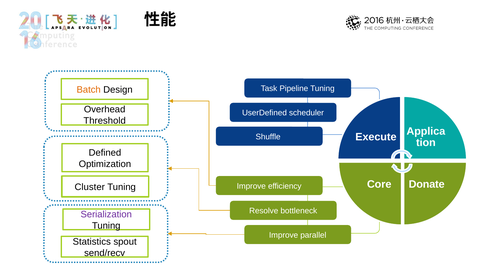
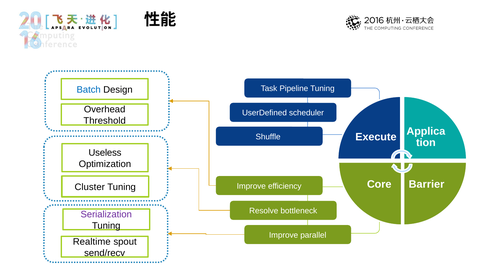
Batch colour: orange -> blue (89, 90)
Defined: Defined -> Useless (105, 153)
Donate: Donate -> Barrier (427, 184)
Statistics: Statistics -> Realtime (92, 242)
